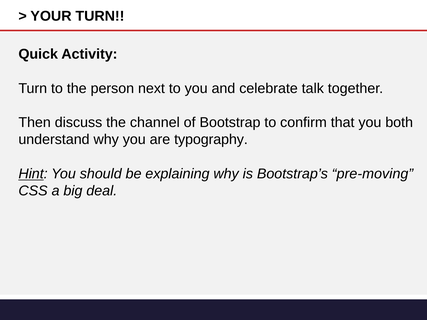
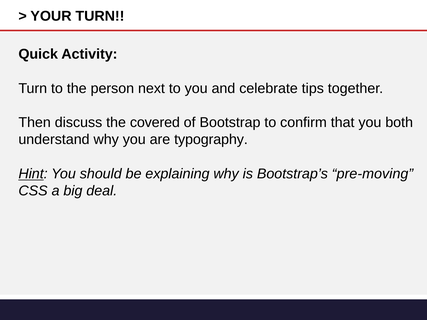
talk: talk -> tips (313, 88)
channel: channel -> covered (155, 123)
